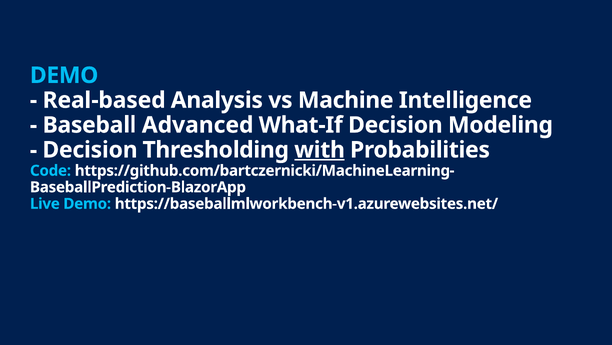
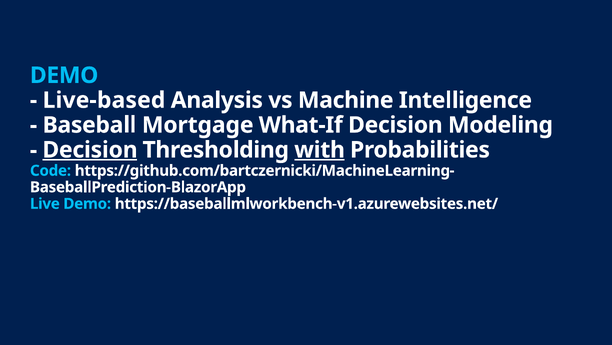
Real-based: Real-based -> Live-based (104, 100)
Advanced: Advanced -> Mortgage (198, 125)
Decision underline: none -> present (90, 150)
